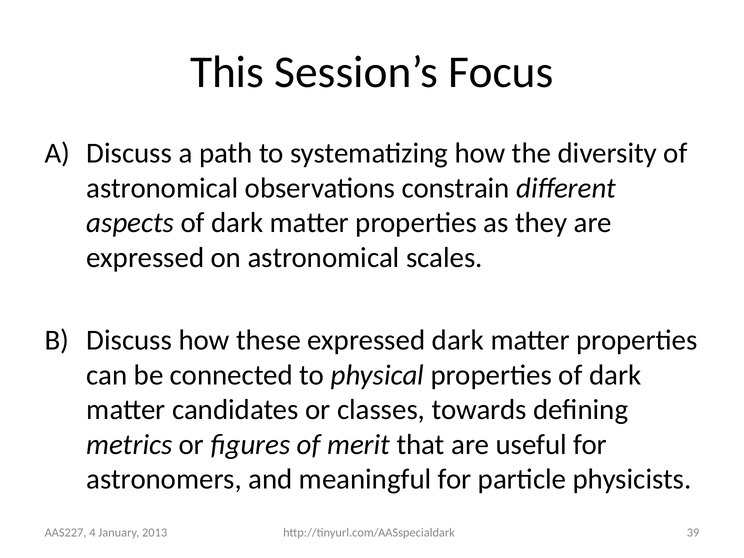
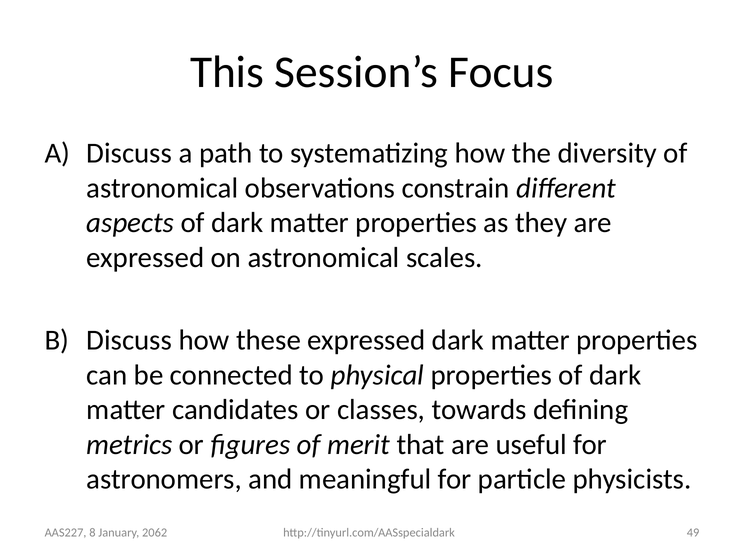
39: 39 -> 49 (693, 533)
4: 4 -> 8 (92, 533)
2013: 2013 -> 2062 (155, 533)
